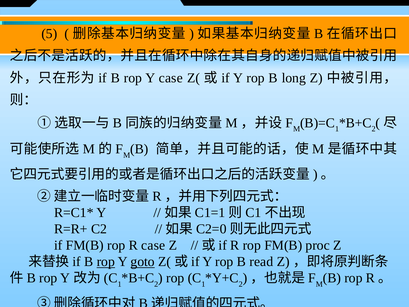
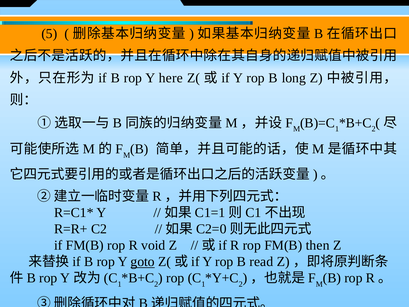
Y case: case -> here (171, 78)
R case: case -> void (153, 245)
proc: proc -> then (318, 245)
rop underline: present -> none (106, 262)
